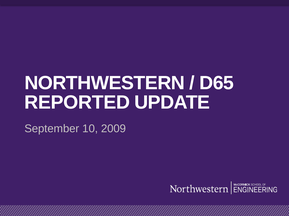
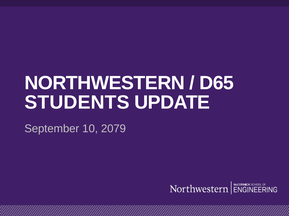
REPORTED: REPORTED -> STUDENTS (77, 103)
2009: 2009 -> 2079 (114, 129)
